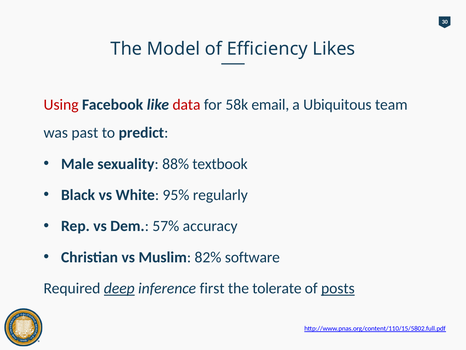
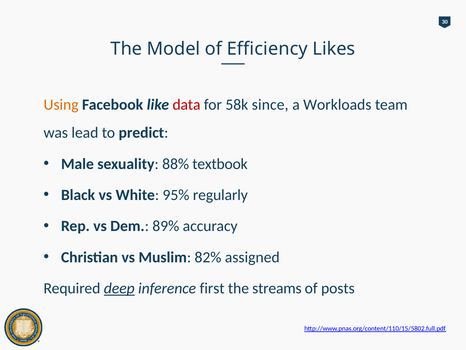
Using colour: red -> orange (61, 105)
email: email -> since (270, 105)
Ubiquitous: Ubiquitous -> Workloads (337, 105)
past: past -> lead (85, 133)
57%: 57% -> 89% (166, 226)
software: software -> assigned (252, 257)
tolerate: tolerate -> streams (277, 288)
posts underline: present -> none (338, 288)
